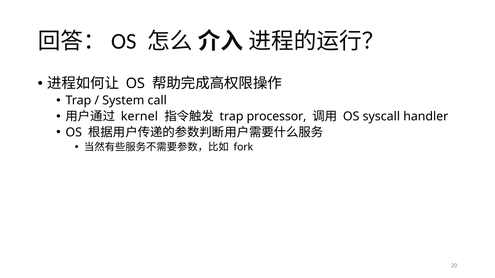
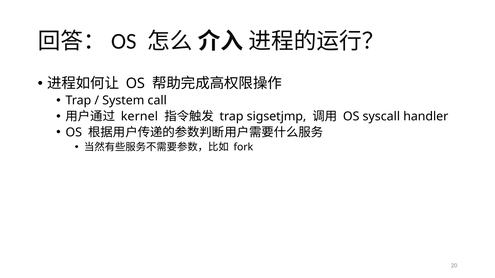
processor: processor -> sigsetjmp (276, 117)
